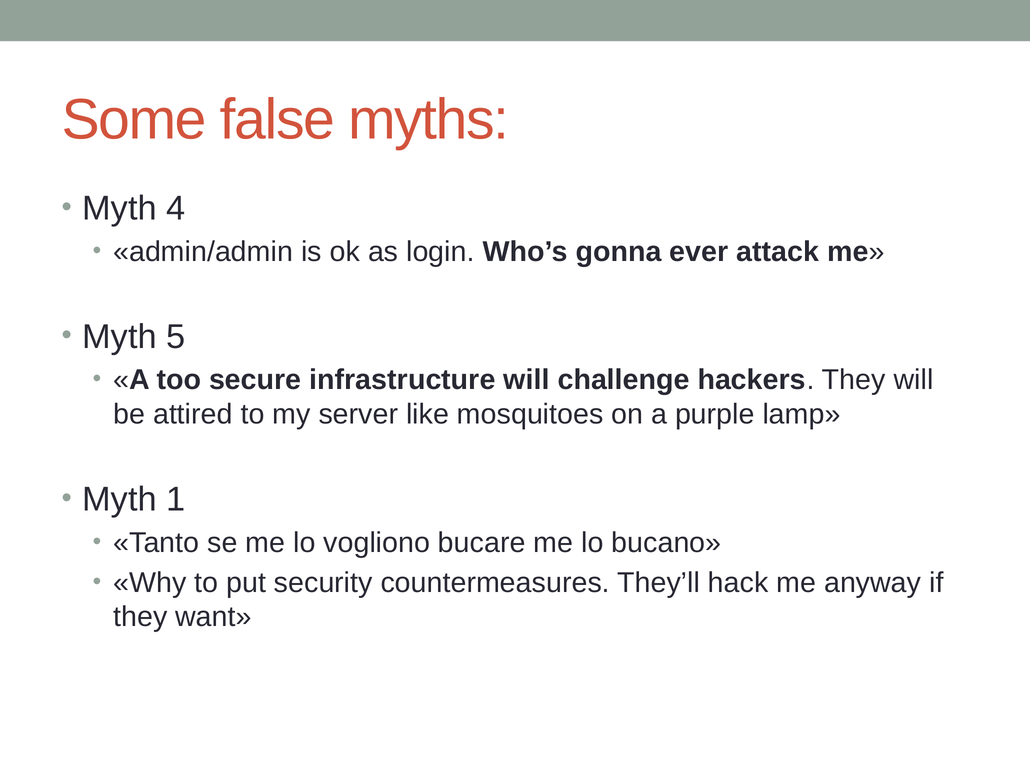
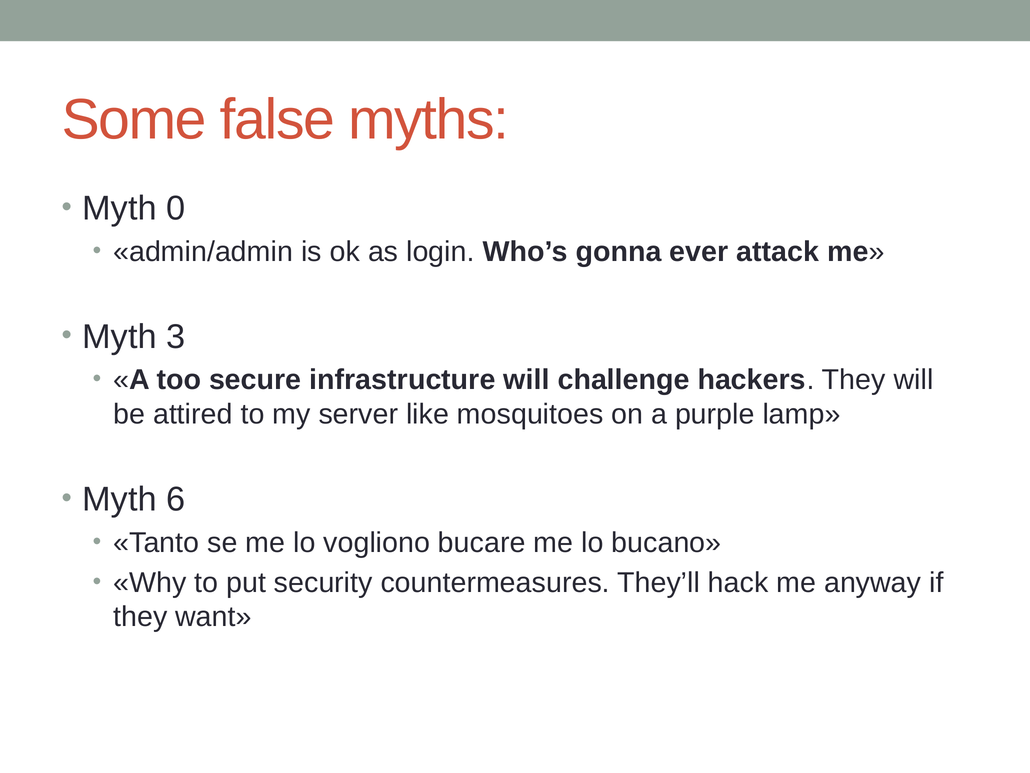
4: 4 -> 0 (176, 208)
5: 5 -> 3 (176, 337)
1: 1 -> 6 (176, 499)
